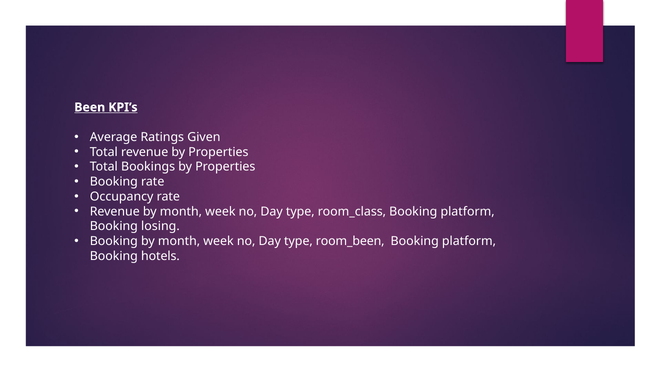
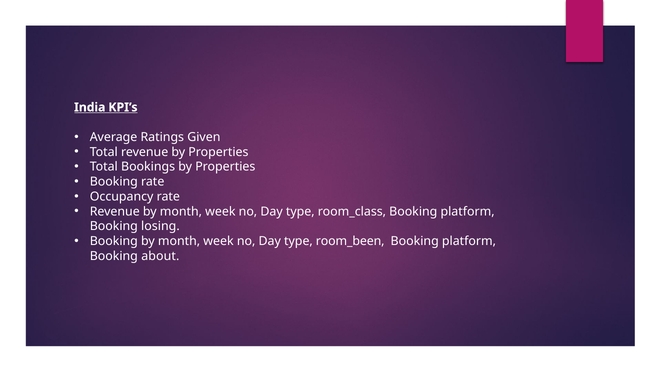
Been: Been -> India (90, 107)
hotels: hotels -> about (160, 256)
